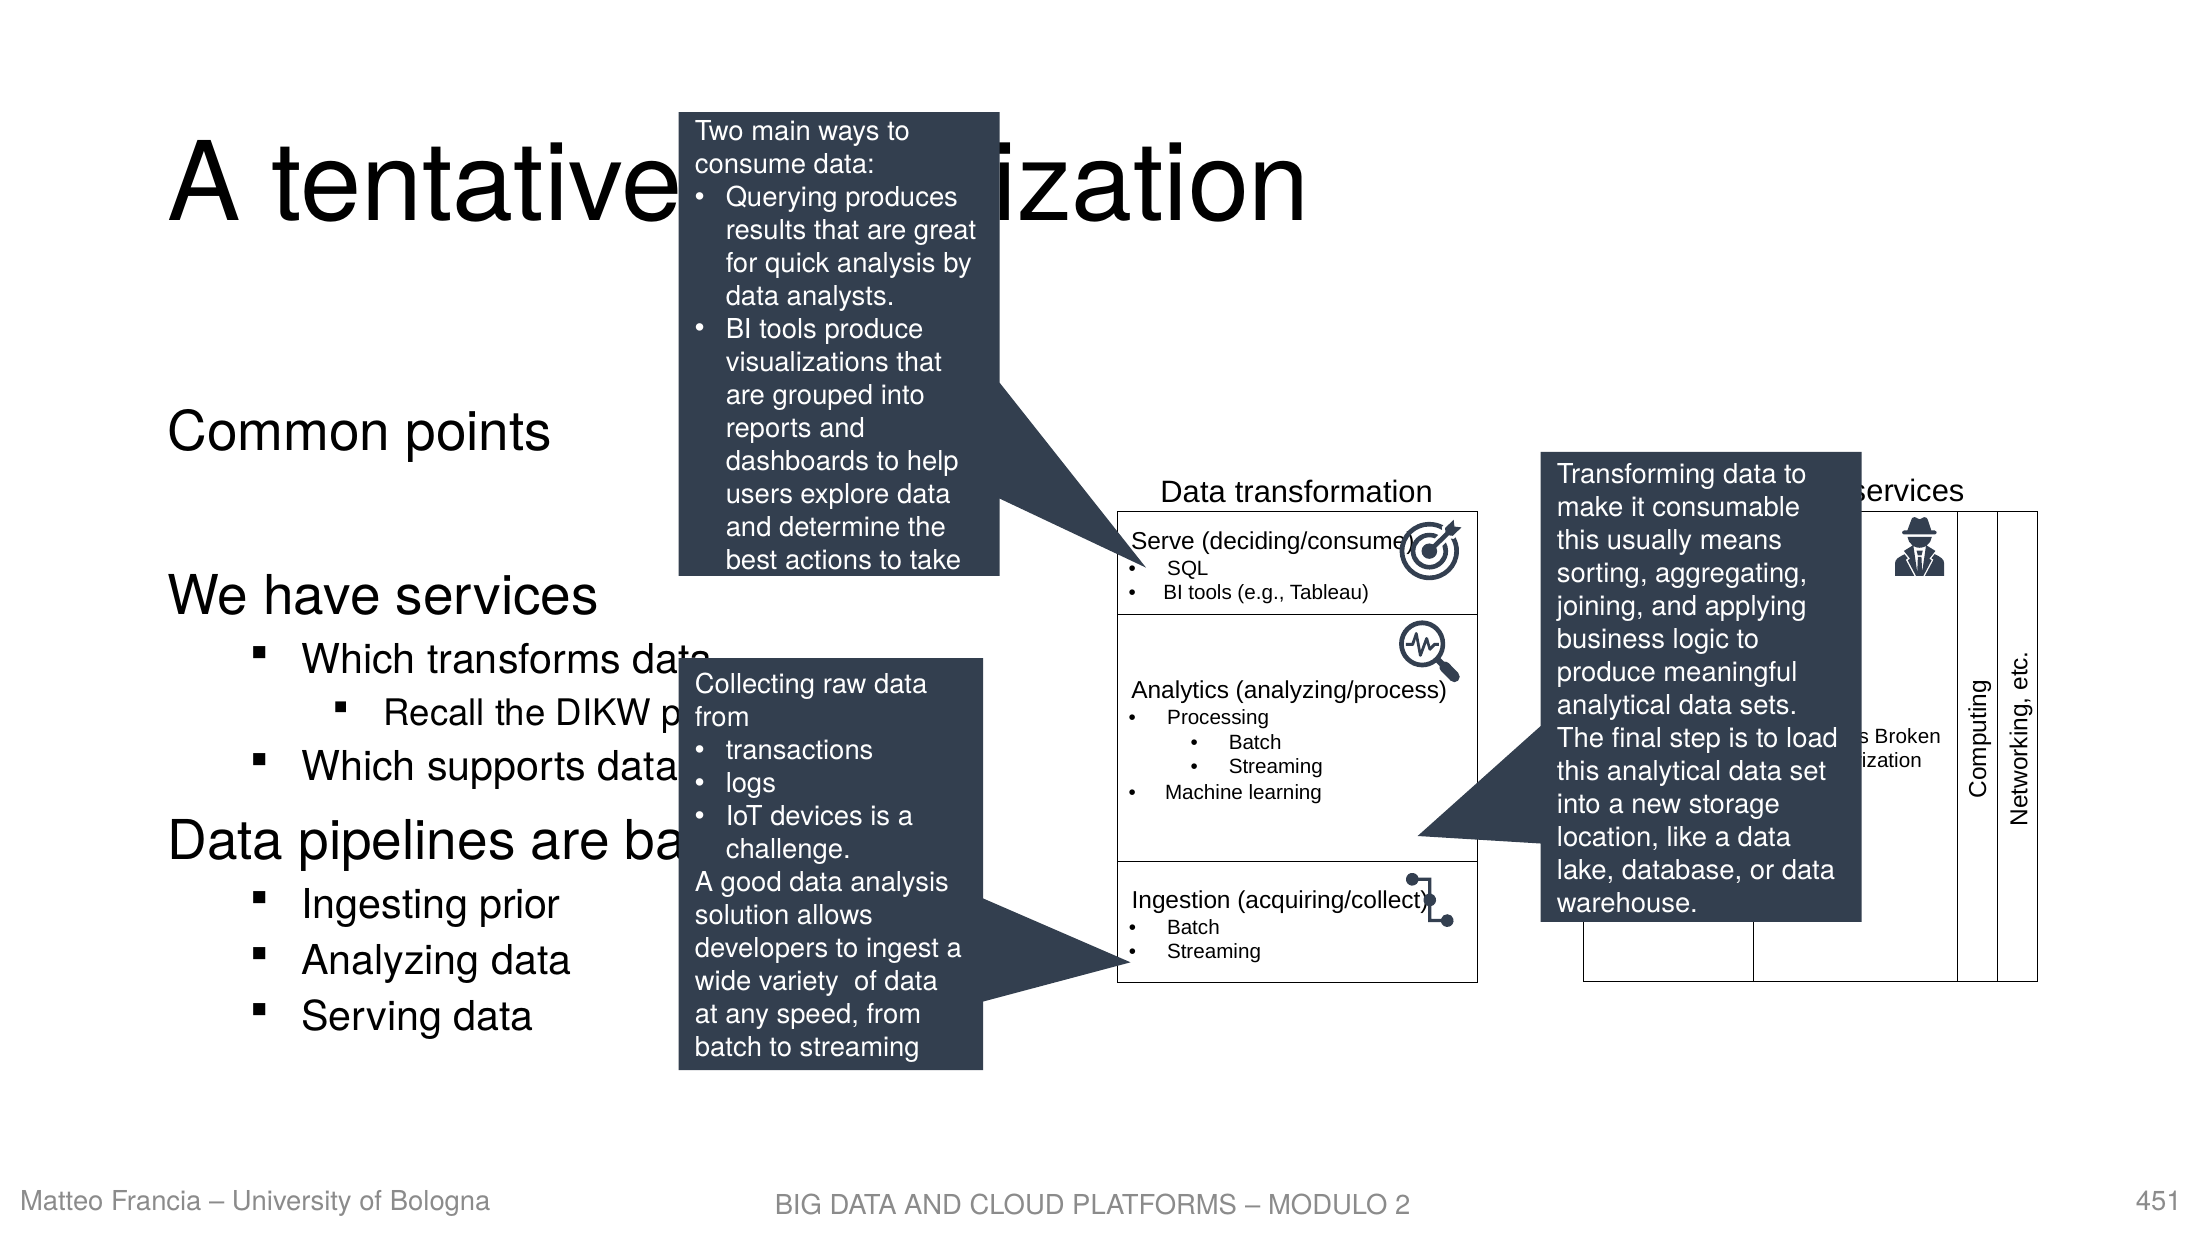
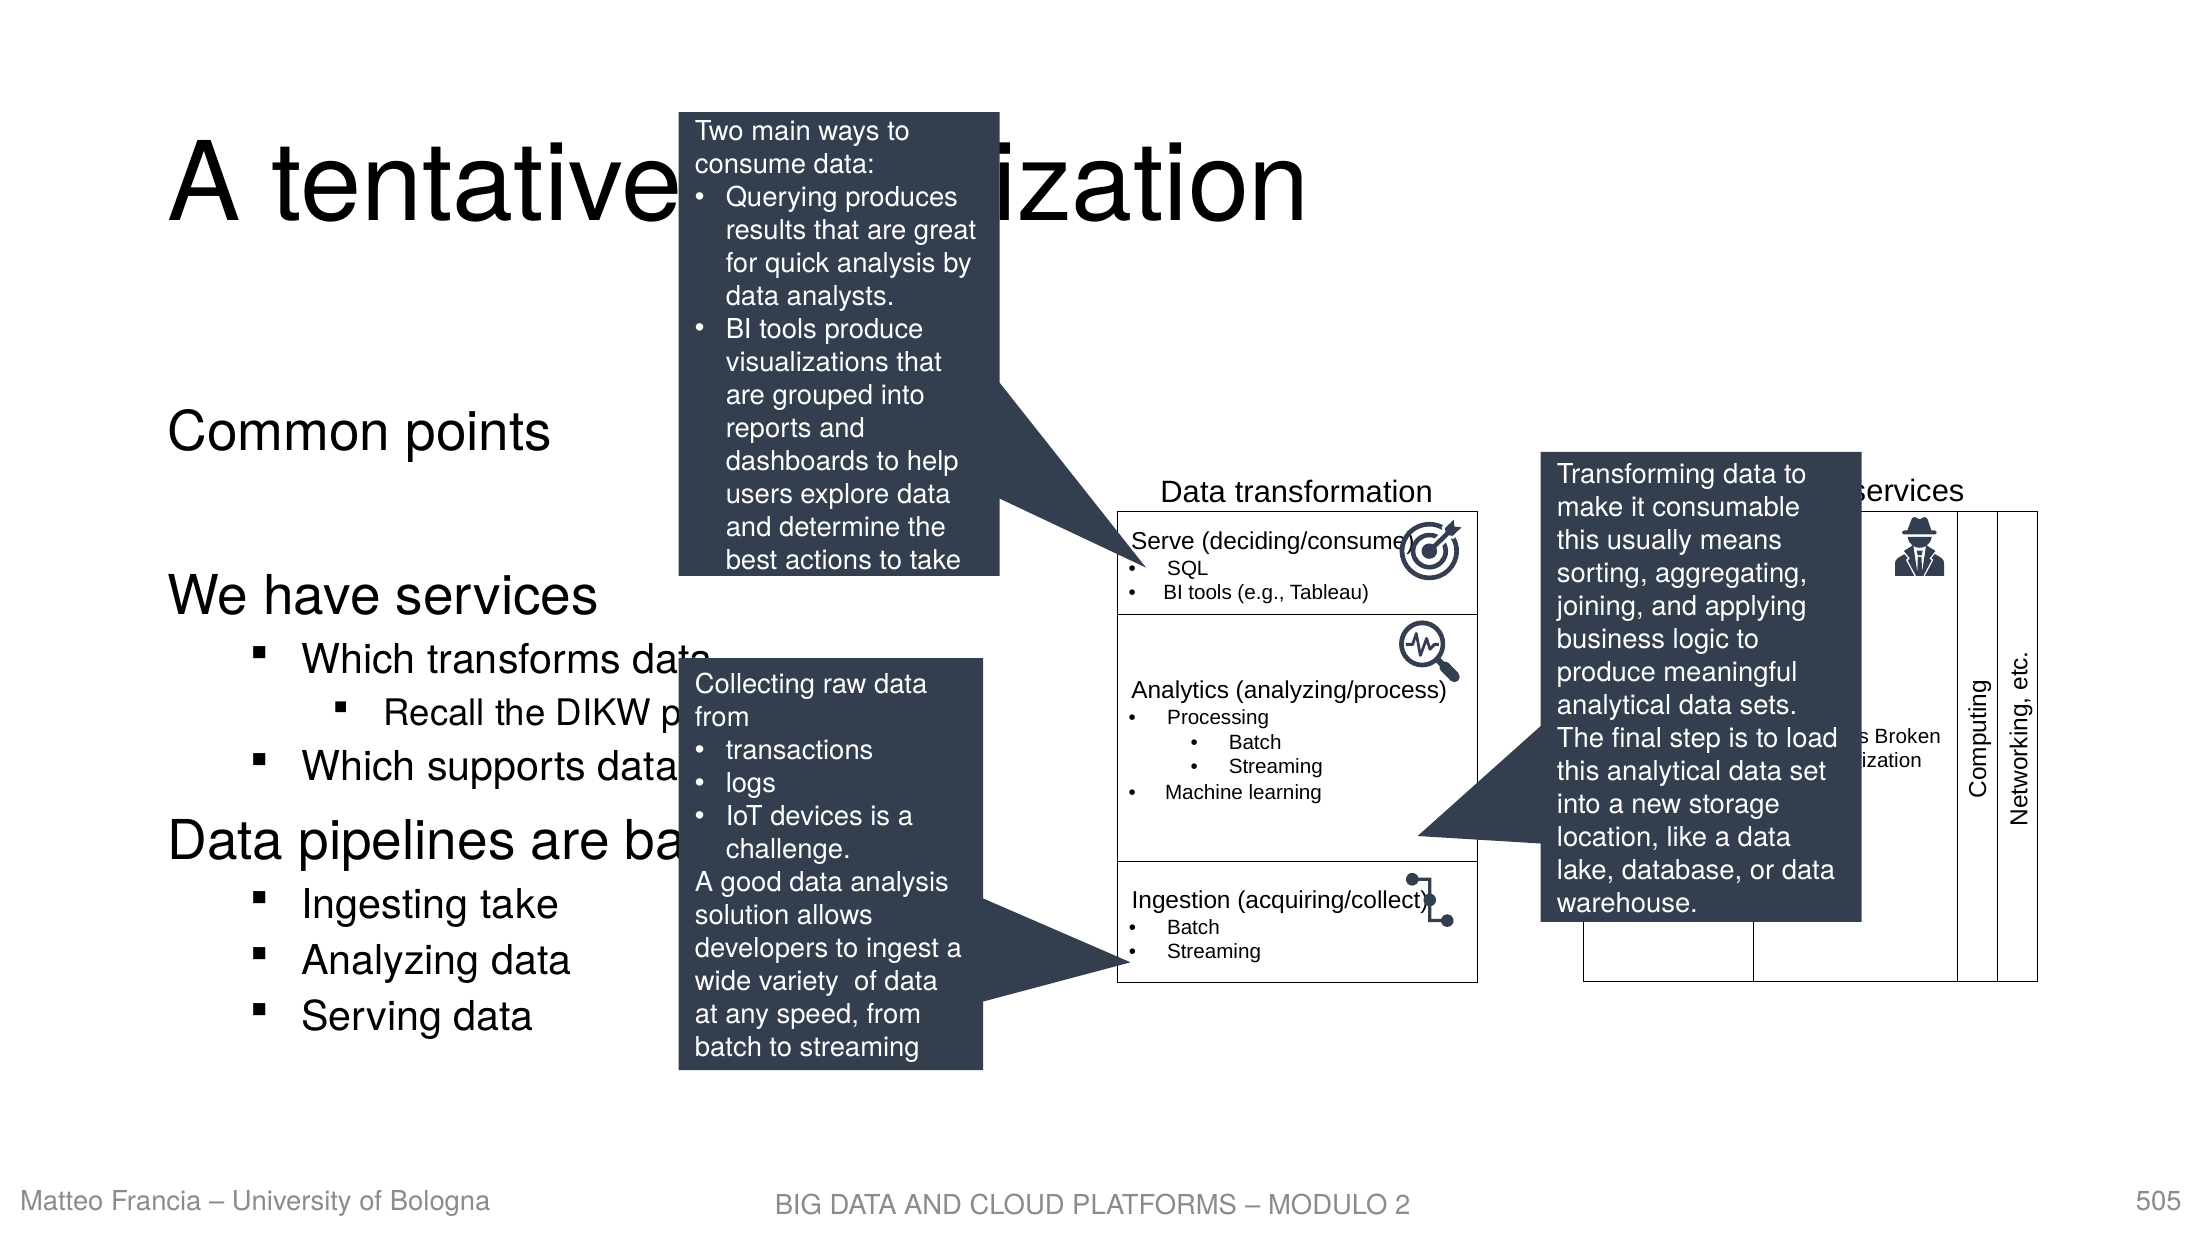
Ingesting prior: prior -> take (520, 905)
451: 451 -> 505 (2159, 1202)
